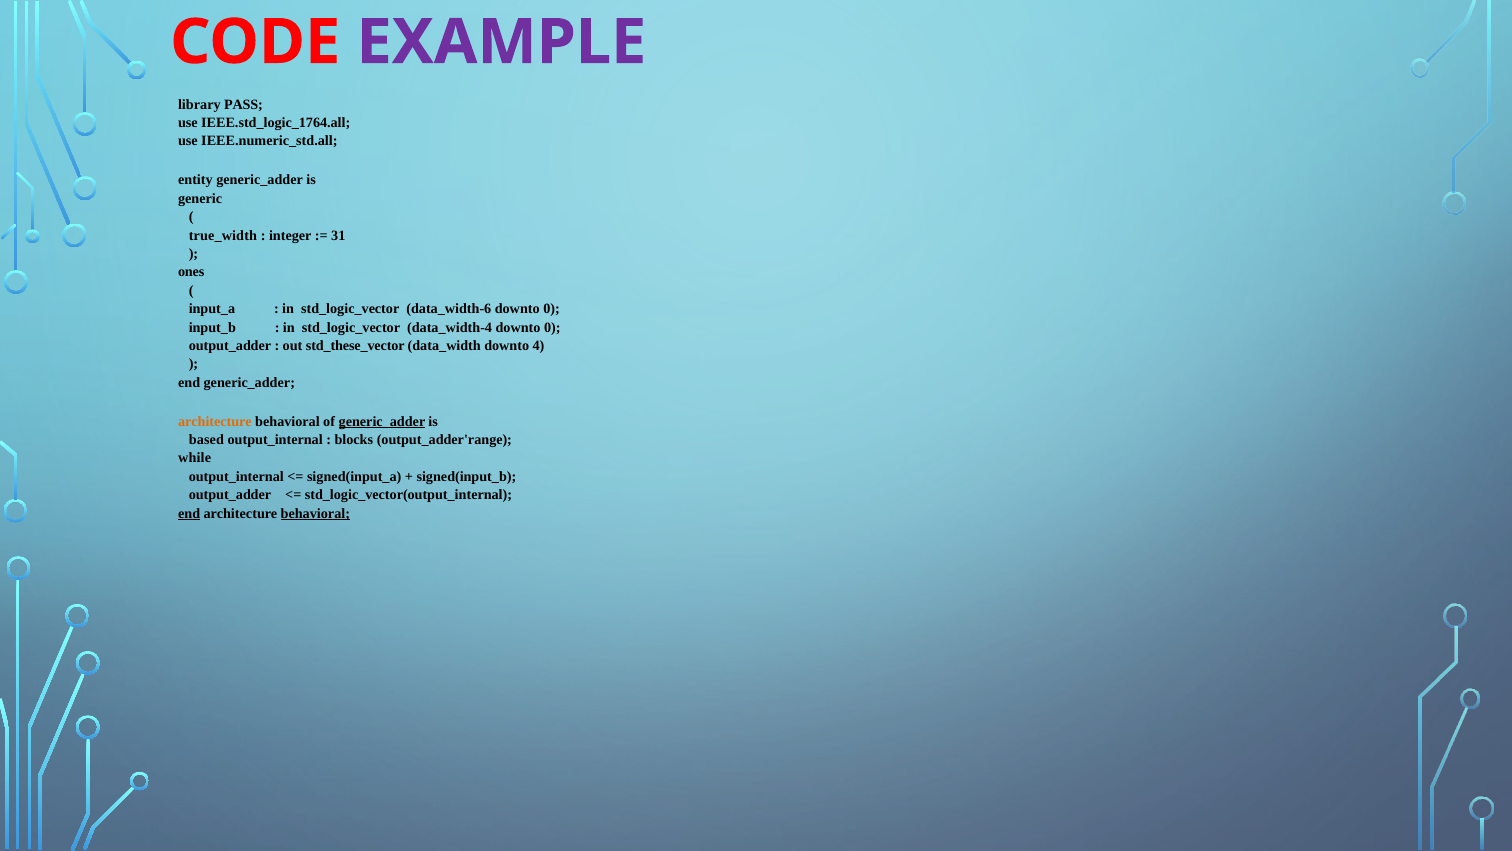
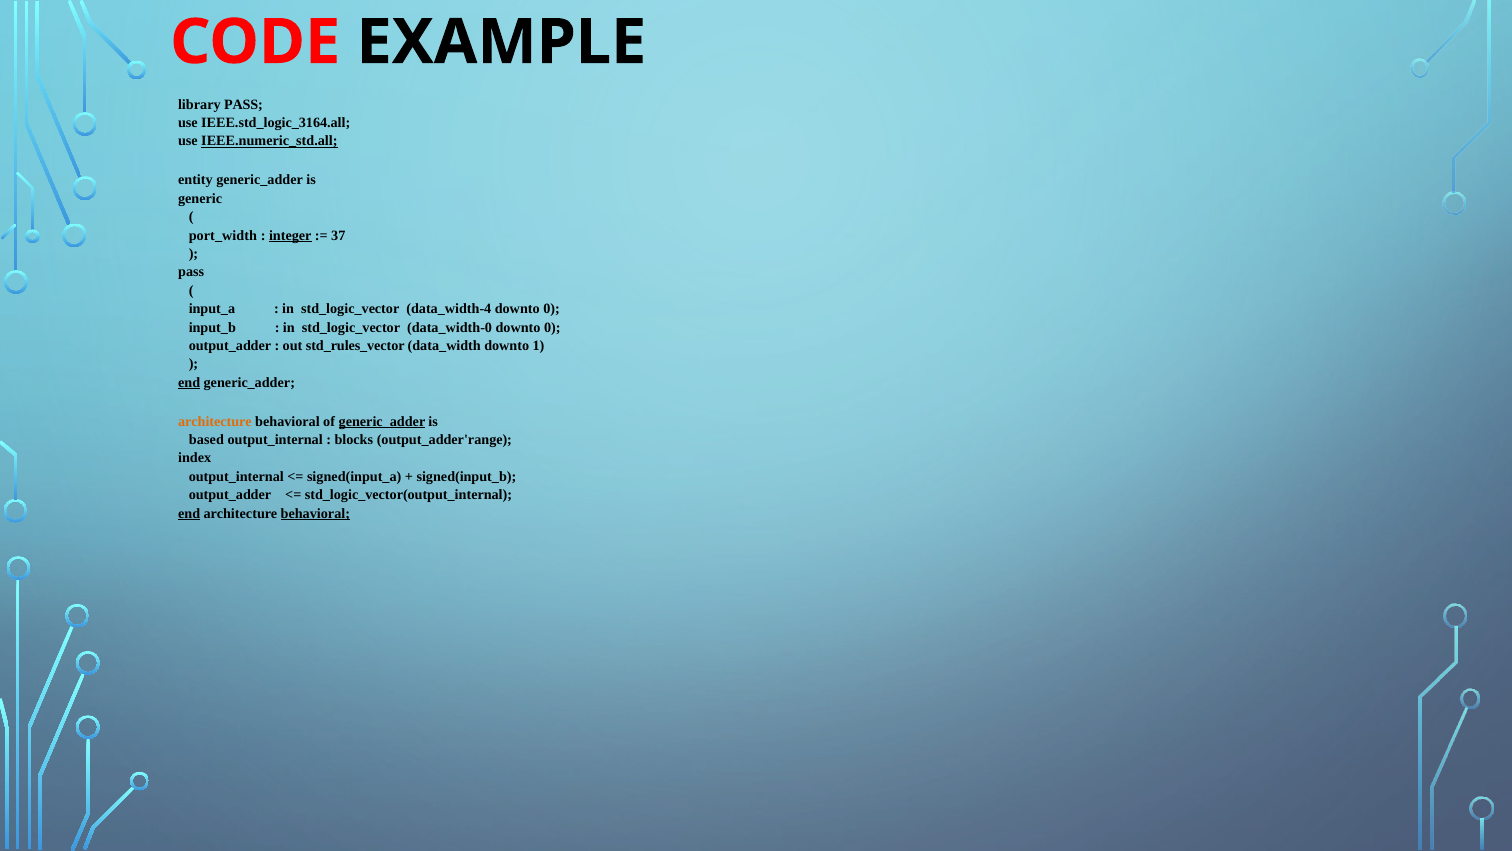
EXAMPLE colour: purple -> black (501, 42)
IEEE.std_logic_1764.all: IEEE.std_logic_1764.all -> IEEE.std_logic_3164.all (276, 123)
IEEE.numeric_std.all underline: none -> present (269, 141)
true_width: true_width -> port_width (223, 235)
integer underline: none -> present (290, 235)
31: 31 -> 37 (338, 235)
ones: ones -> pass (191, 272)
data_width-6: data_width-6 -> data_width-4 (449, 309)
data_width-4: data_width-4 -> data_width-0 (450, 327)
std_these_vector: std_these_vector -> std_rules_vector (355, 346)
4: 4 -> 1 (539, 346)
end underline: none -> present (189, 382)
while: while -> index (195, 458)
